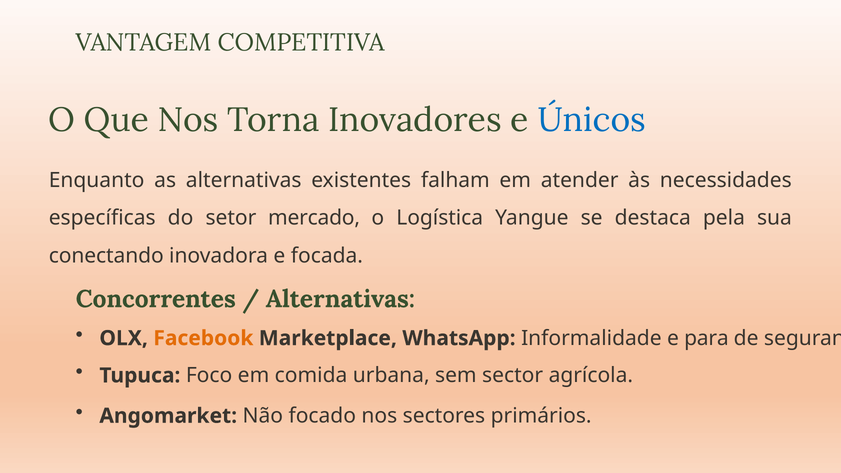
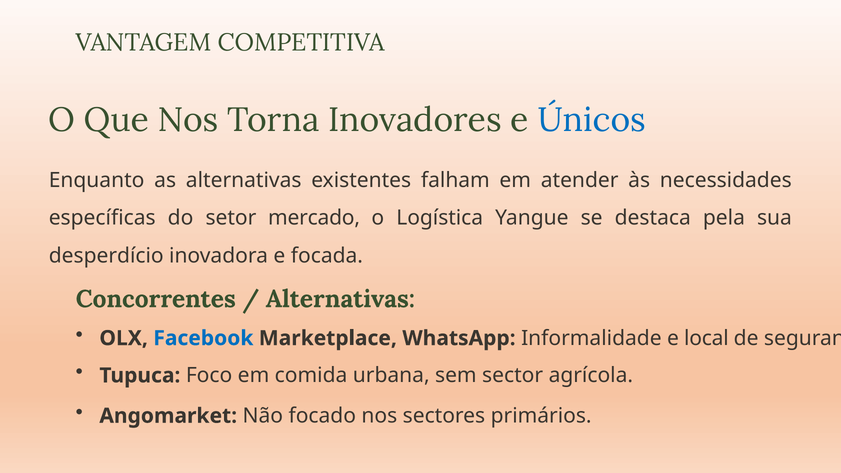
conectando: conectando -> desperdício (106, 256)
Facebook colour: orange -> blue (203, 338)
para: para -> local (706, 338)
